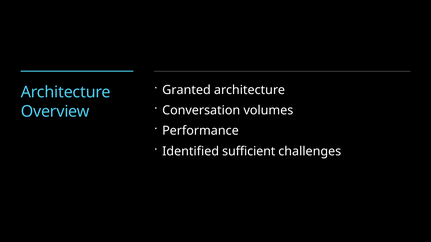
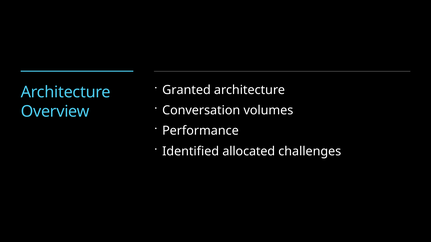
sufficient: sufficient -> allocated (249, 152)
